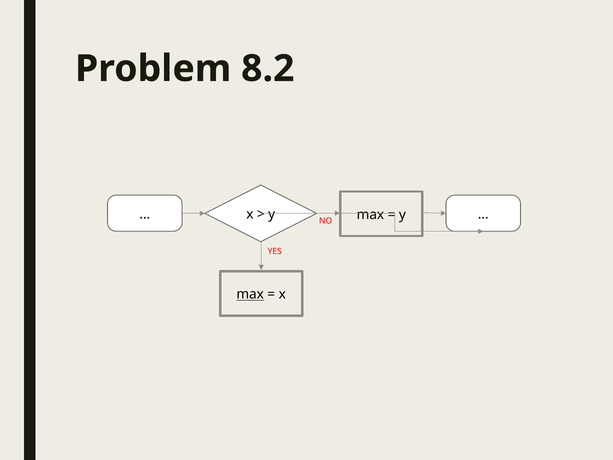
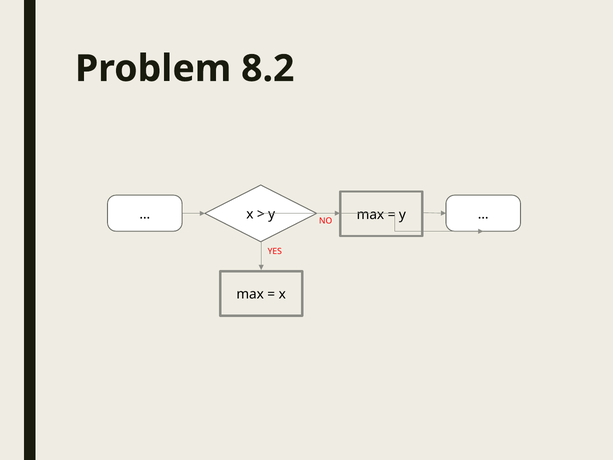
max underline: present -> none (250, 294)
